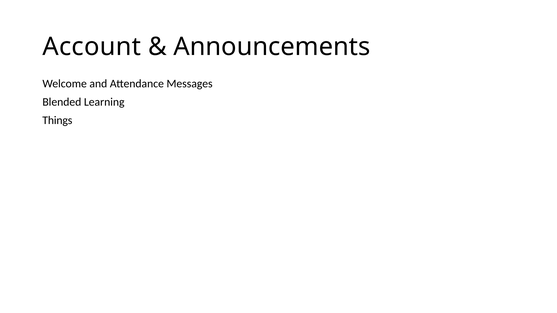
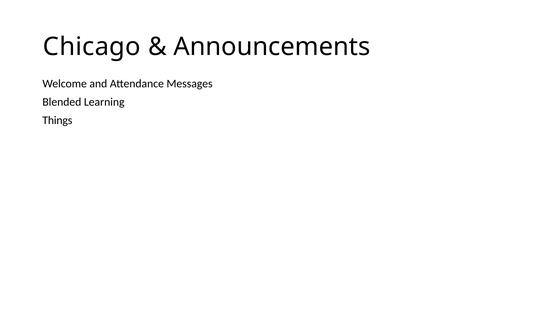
Account: Account -> Chicago (92, 47)
